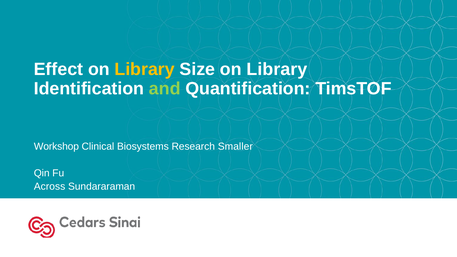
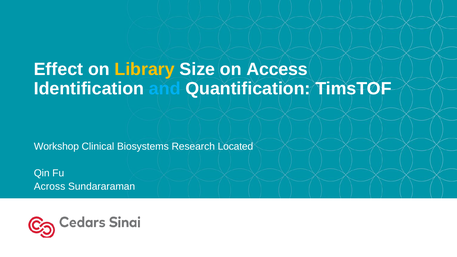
Size on Library: Library -> Access (277, 69)
and colour: light green -> light blue (165, 89)
Smaller: Smaller -> Located (235, 146)
